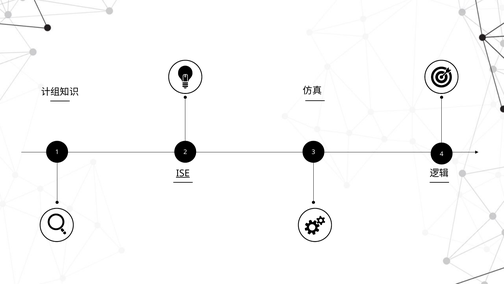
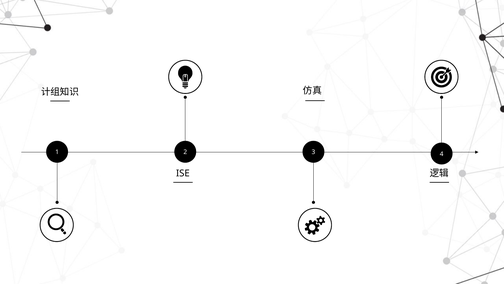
ISE underline: present -> none (183, 173)
